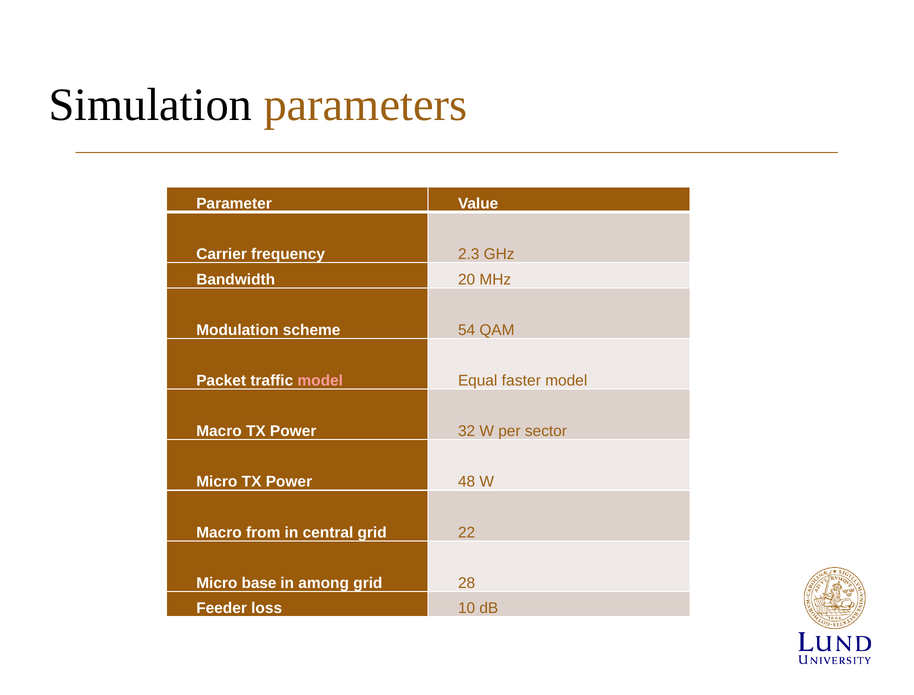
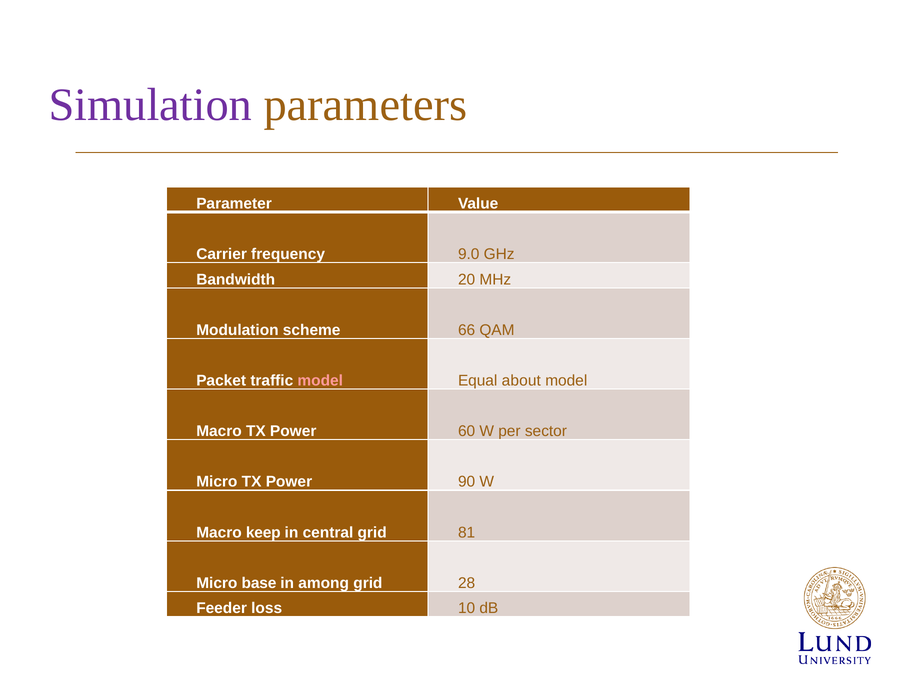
Simulation colour: black -> purple (150, 105)
2.3: 2.3 -> 9.0 (469, 254)
54: 54 -> 66 (467, 330)
faster: faster -> about (521, 380)
32: 32 -> 60 (467, 431)
48: 48 -> 90 (467, 482)
from: from -> keep (263, 532)
22: 22 -> 81 (467, 532)
